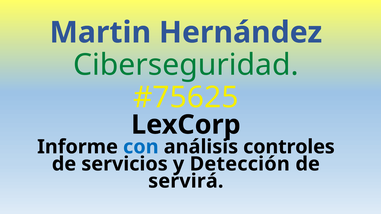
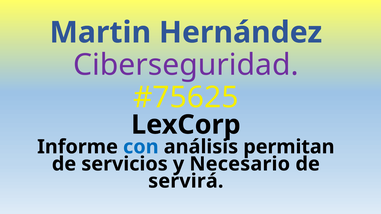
Ciberseguridad colour: green -> purple (186, 65)
controles: controles -> permitan (289, 147)
Detección: Detección -> Necesario (240, 164)
